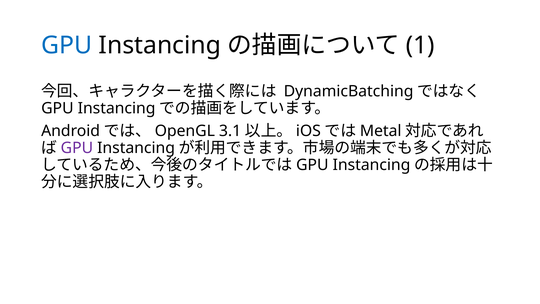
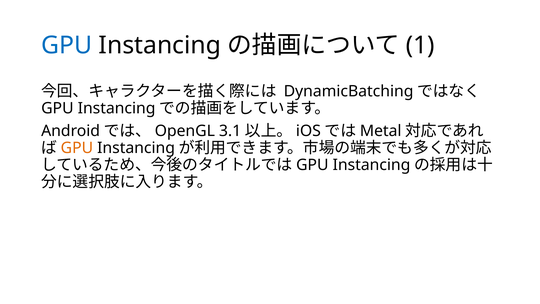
GPU colour: purple -> orange (77, 148)
